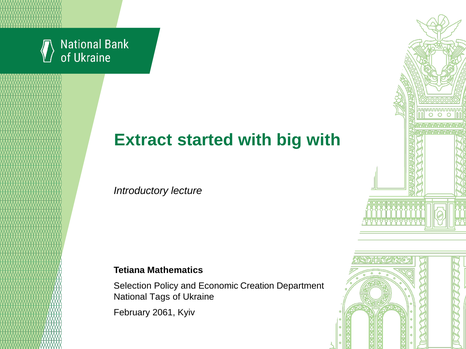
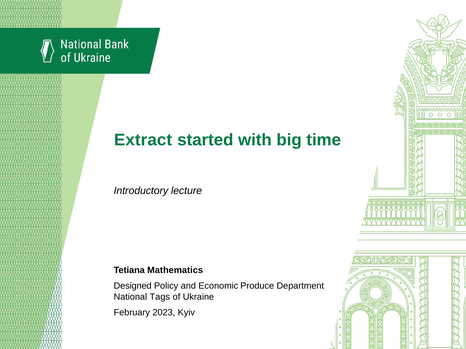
big with: with -> time (324, 140)
Selection: Selection -> Designed (133, 286)
Creation: Creation -> Produce (257, 286)
2061: 2061 -> 2023 (164, 313)
